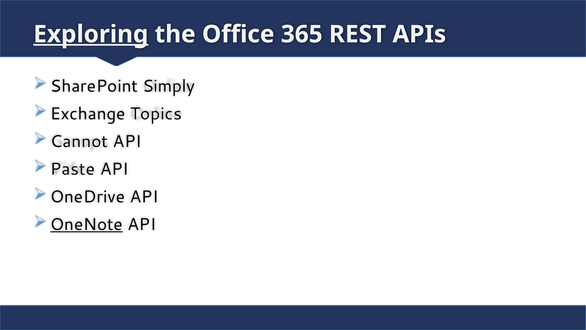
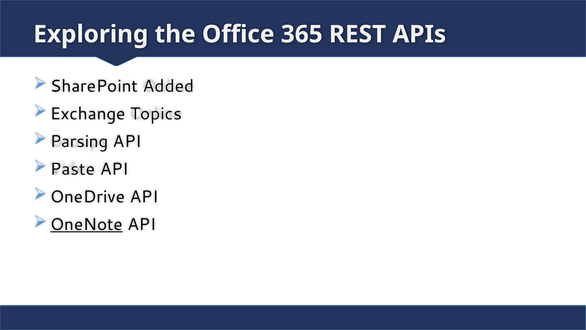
Exploring underline: present -> none (91, 34)
Simply: Simply -> Added (169, 86)
Cannot: Cannot -> Parsing (79, 141)
